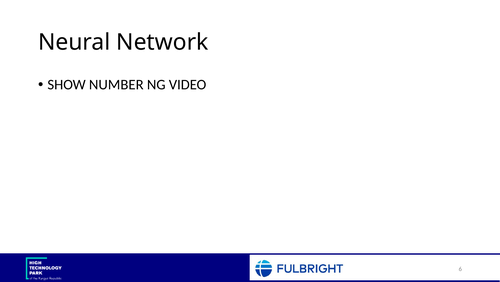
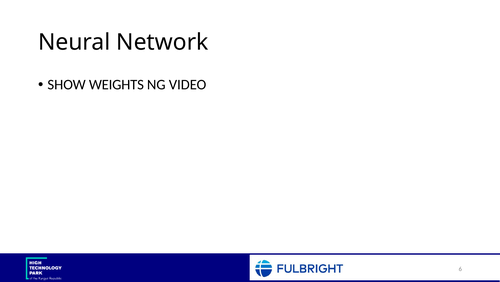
NUMBER: NUMBER -> WEIGHTS (116, 85)
